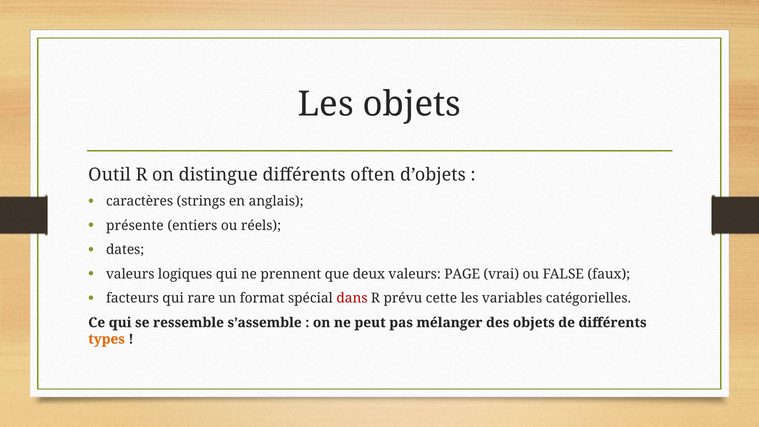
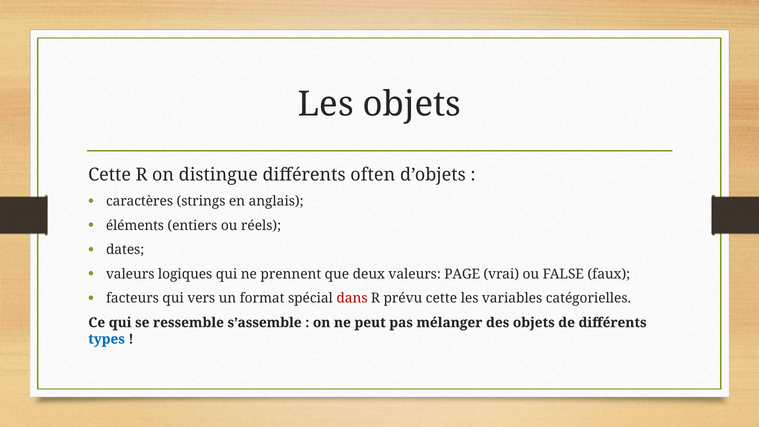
Outil: Outil -> Cette (110, 175)
présente: présente -> éléments (135, 226)
rare: rare -> vers (201, 298)
types colour: orange -> blue (107, 339)
